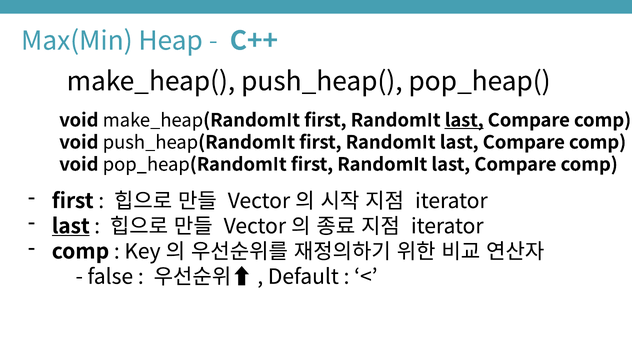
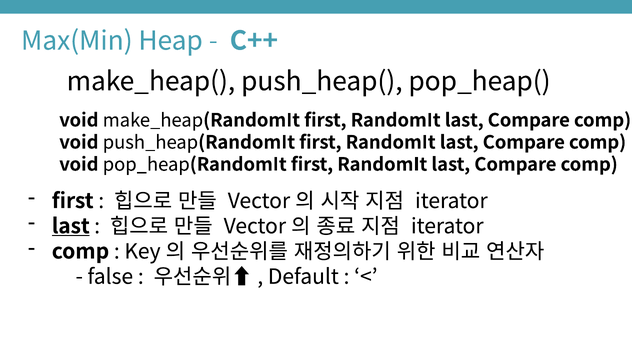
last underline: present -> none (464, 121)
